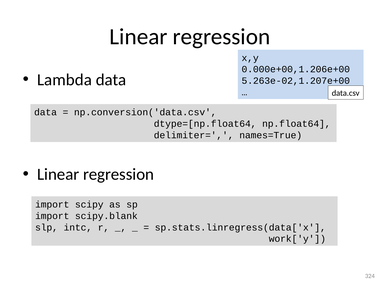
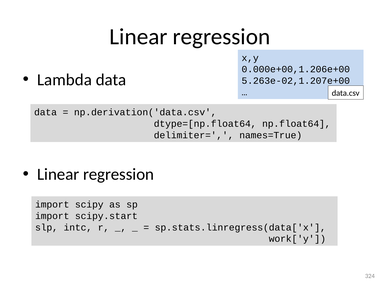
np.conversion('data.csv: np.conversion('data.csv -> np.derivation('data.csv (145, 112)
scipy.blank: scipy.blank -> scipy.start (106, 216)
